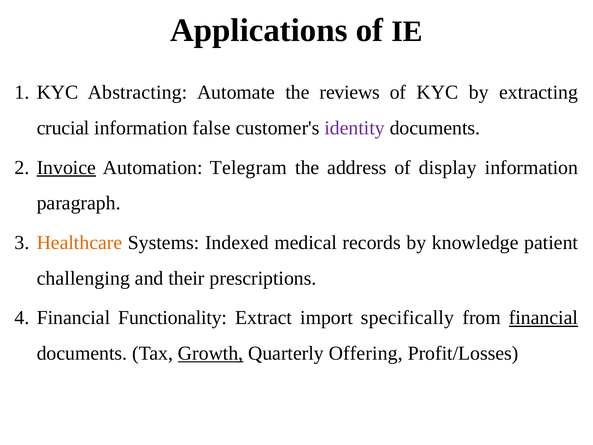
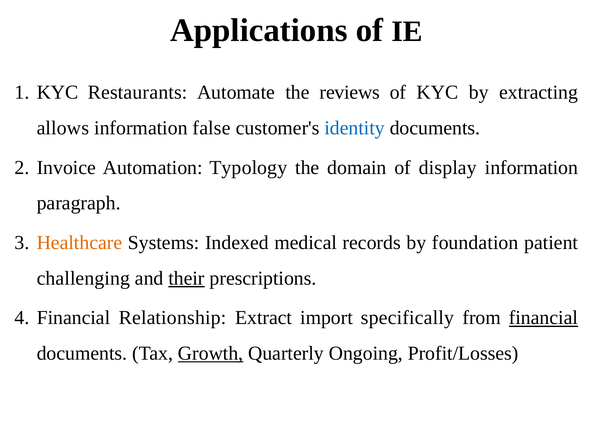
Abstracting: Abstracting -> Restaurants (138, 92)
crucial: crucial -> allows (63, 128)
identity colour: purple -> blue (355, 128)
Invoice underline: present -> none (66, 167)
Telegram: Telegram -> Typology (248, 167)
address: address -> domain (357, 167)
knowledge: knowledge -> foundation (475, 242)
their underline: none -> present (187, 278)
Functionality: Functionality -> Relationship (173, 318)
Offering: Offering -> Ongoing (366, 353)
